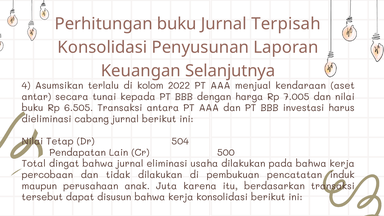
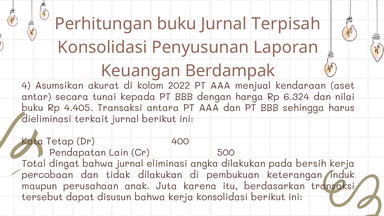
Selanjutnya: Selanjutnya -> Berdampak (230, 71)
terlalu: terlalu -> akurat (103, 86)
7.005: 7.005 -> 6.324 (296, 97)
6.505: 6.505 -> 4.405 (79, 108)
investasi: investasi -> sehingga (303, 108)
cabang: cabang -> terkait (92, 119)
Nilai: Nilai -> Kata (32, 141)
504: 504 -> 400 (180, 141)
usaha: usaha -> angka (204, 164)
pada bahwa: bahwa -> bersih (311, 164)
pencatatan: pencatatan -> keterangan (294, 175)
